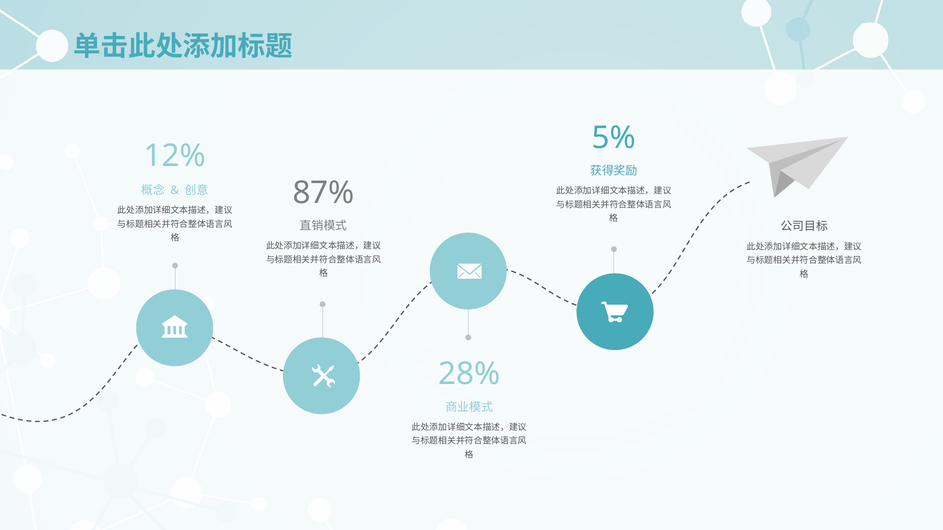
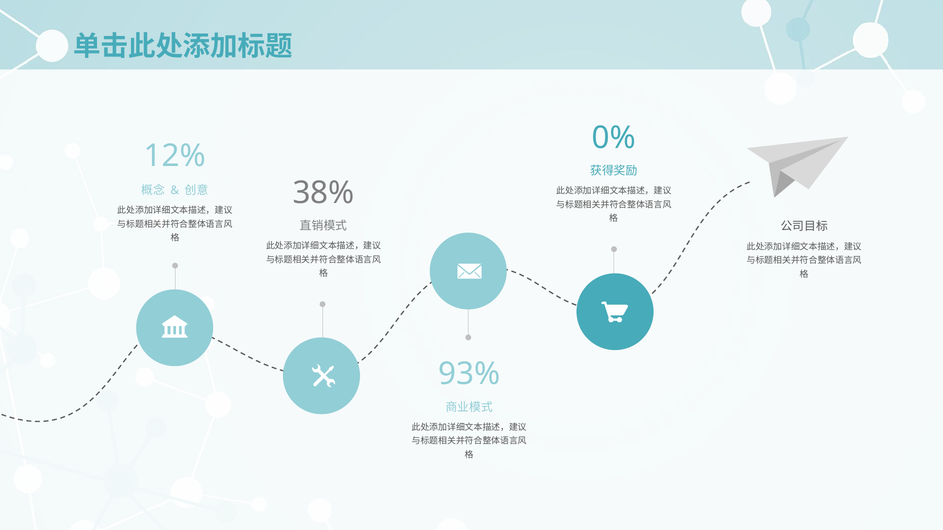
5%: 5% -> 0% (614, 138)
87%: 87% -> 38% (324, 193)
28%: 28% -> 93% (469, 374)
